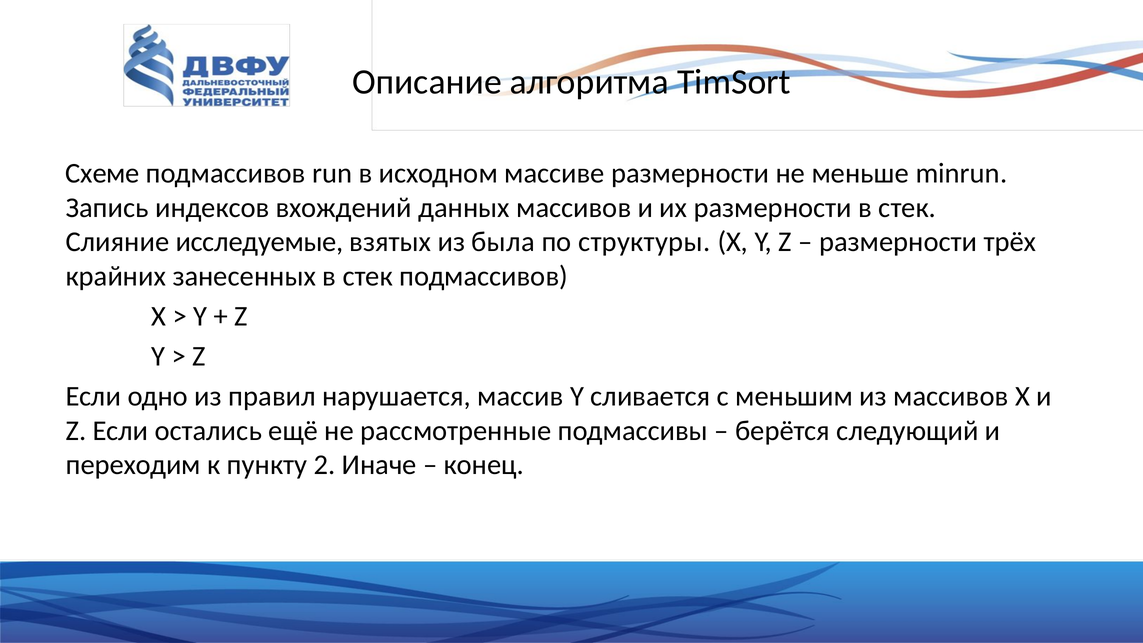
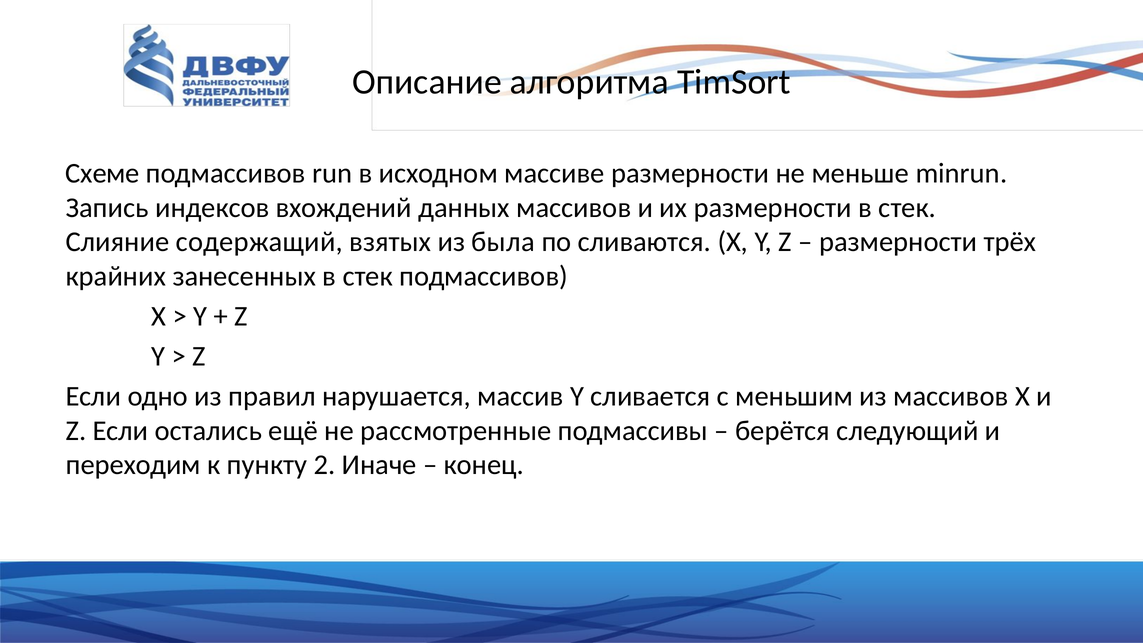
исследуемые: исследуемые -> содержащий (259, 242)
структуры: структуры -> сливаются (644, 242)
